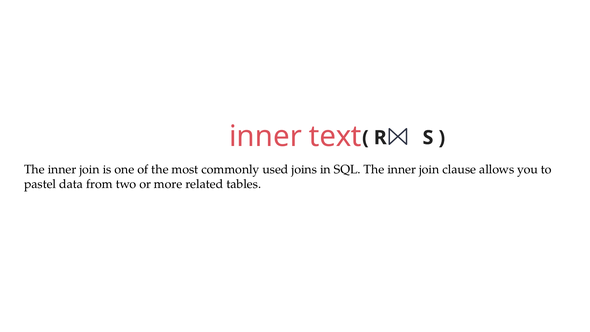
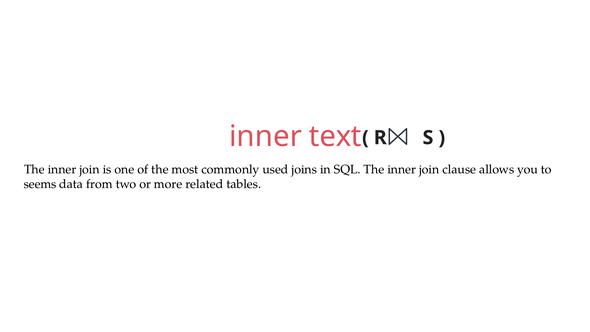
pastel: pastel -> seems (40, 184)
